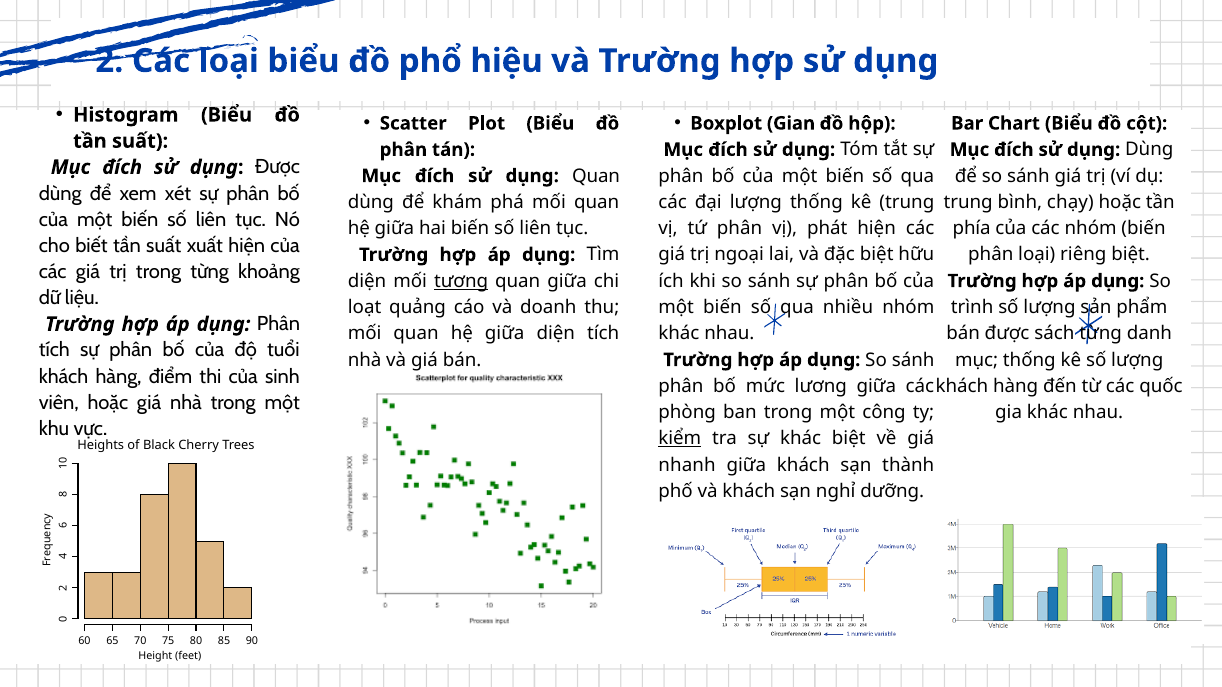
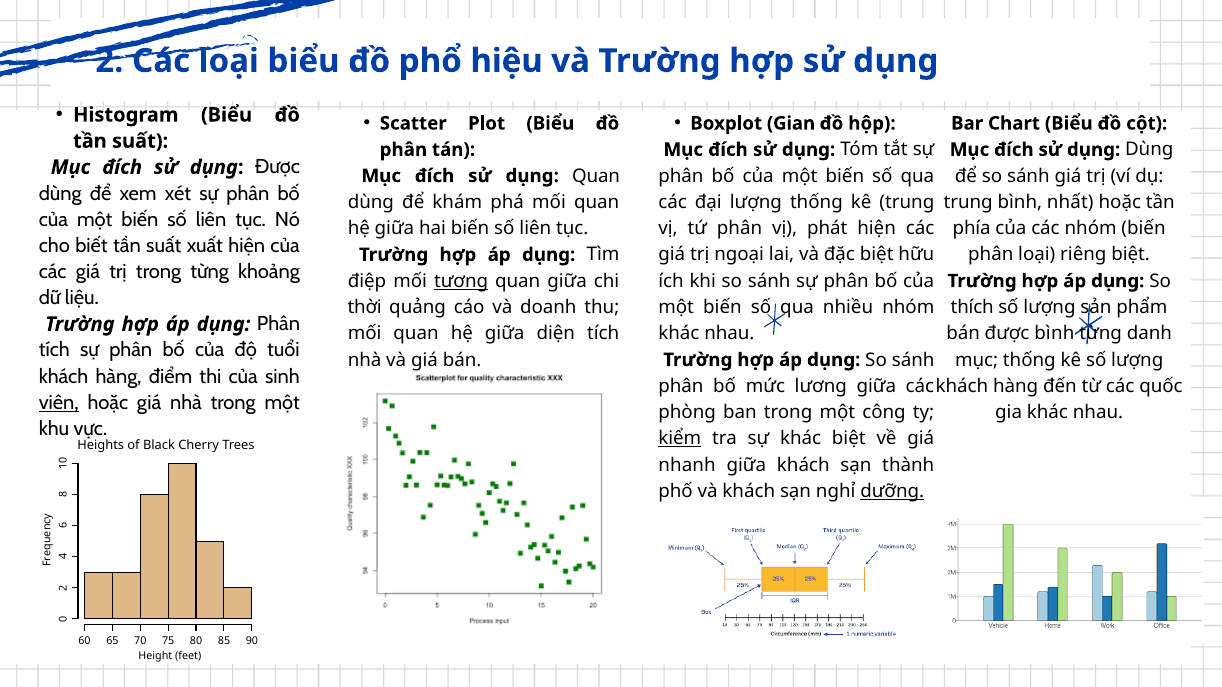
chạy: chạy -> nhất (1070, 202)
diện: diện -> điệp (367, 281)
loạt: loạt -> thời (365, 307)
trình: trình -> thích (972, 307)
được sách: sách -> bình (1054, 334)
viên underline: none -> present (59, 403)
dưỡng underline: none -> present (892, 492)
